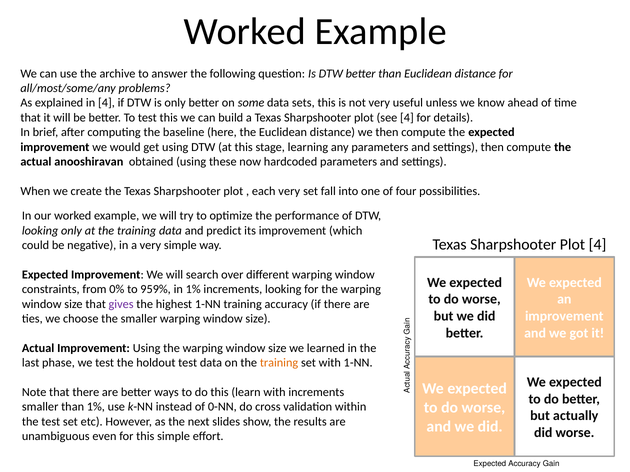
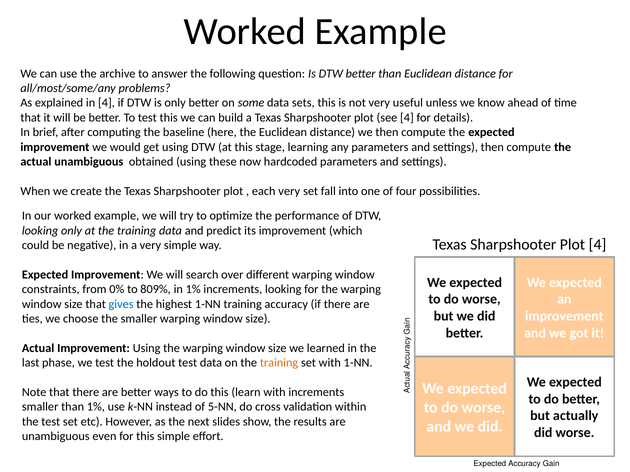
actual anooshiravan: anooshiravan -> unambiguous (89, 162)
959%: 959% -> 809% (156, 290)
gives colour: purple -> blue (121, 304)
0-NN: 0-NN -> 5-NN (222, 407)
